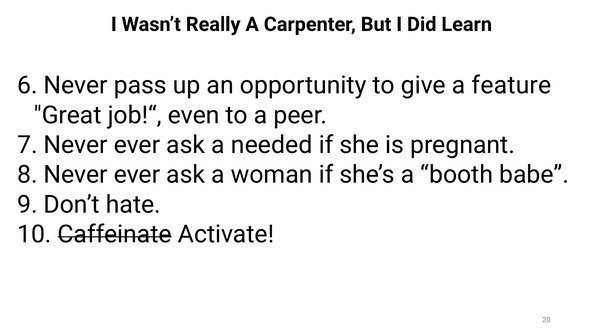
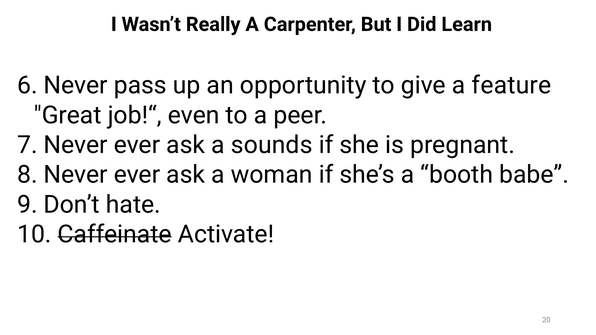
needed: needed -> sounds (272, 145)
